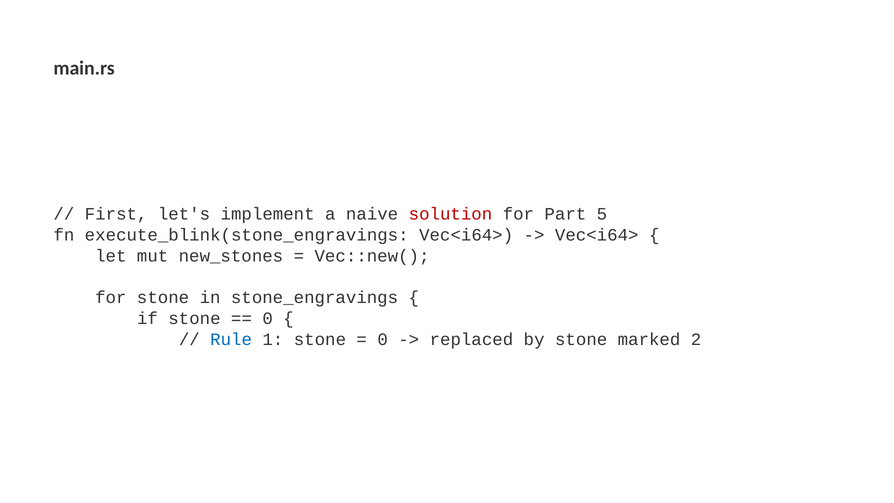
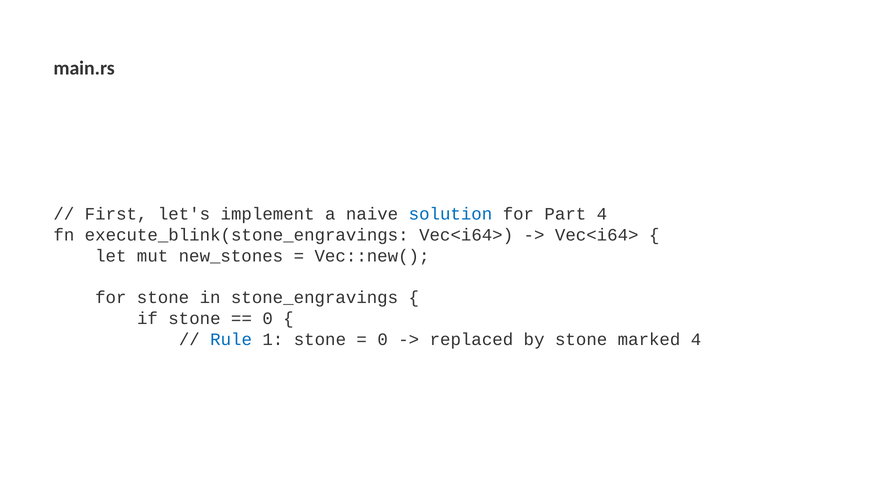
solution colour: red -> blue (450, 214)
Part 5: 5 -> 4 (602, 214)
marked 2: 2 -> 4 (696, 339)
